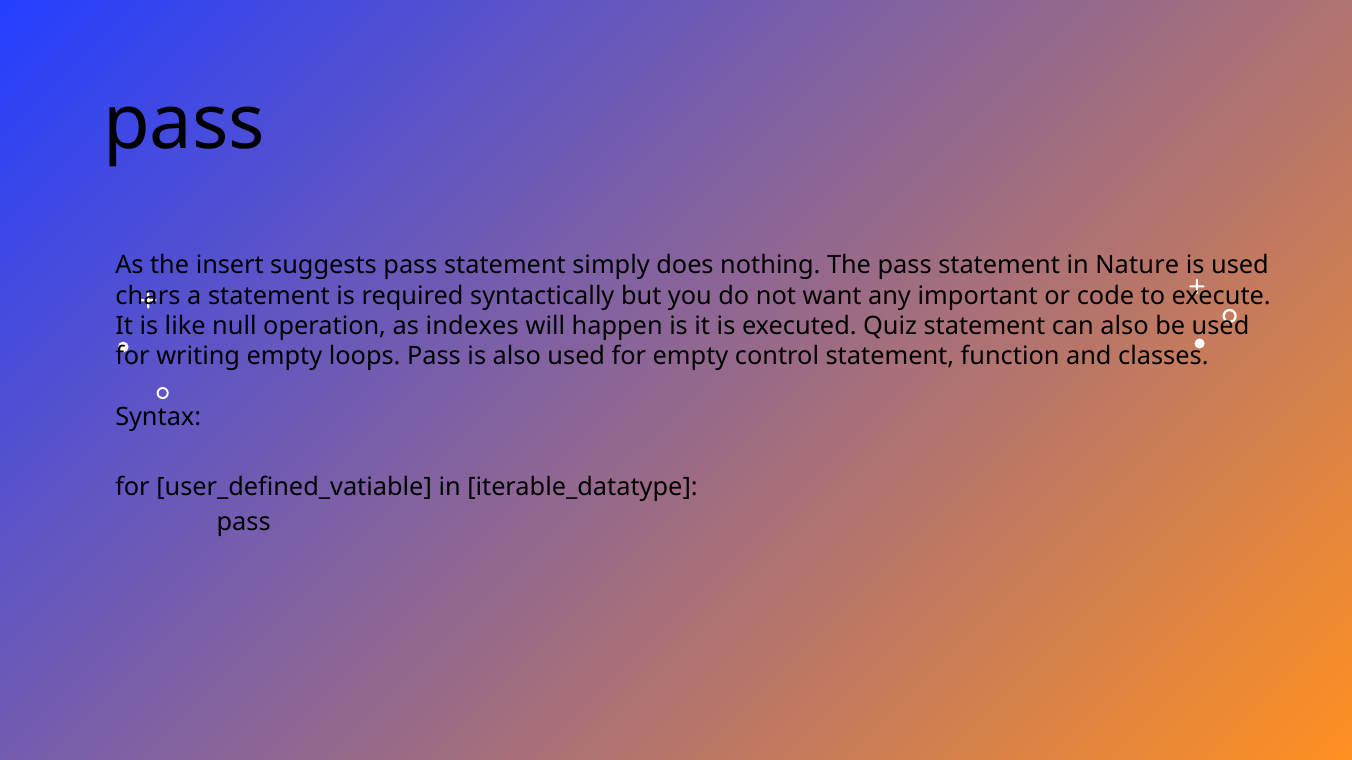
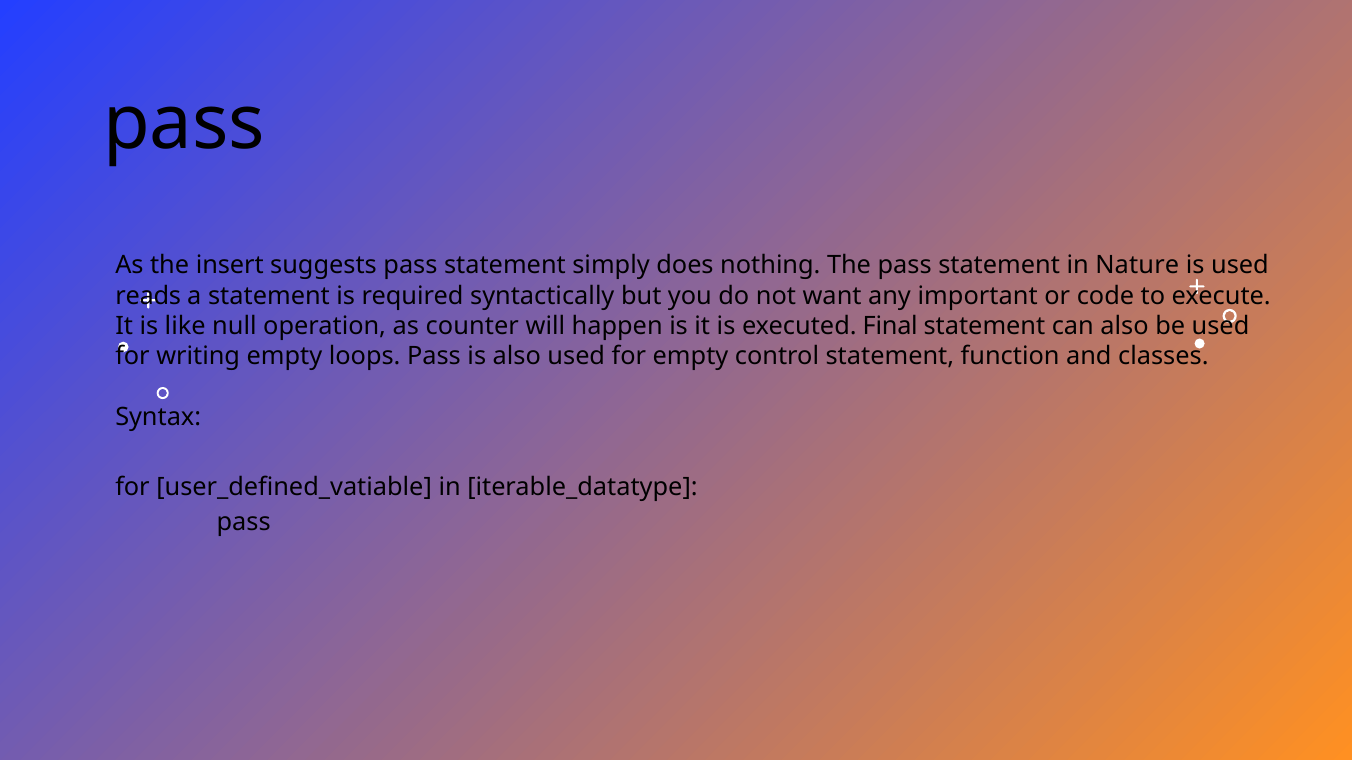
chars: chars -> reads (148, 296)
indexes: indexes -> counter (472, 326)
Quiz: Quiz -> Final (890, 326)
